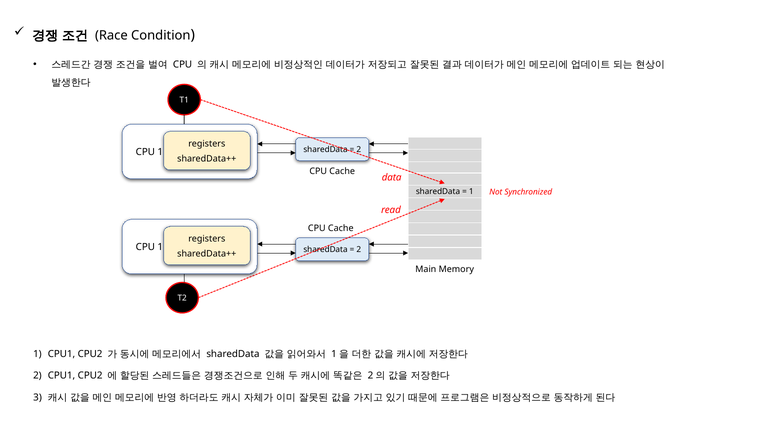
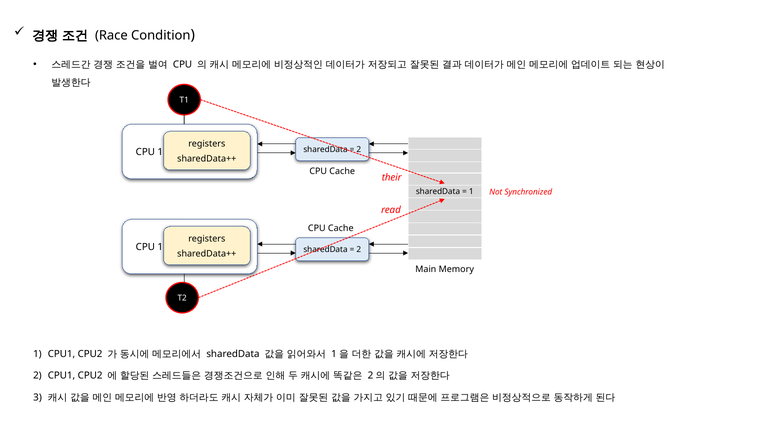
data: data -> their (392, 177)
